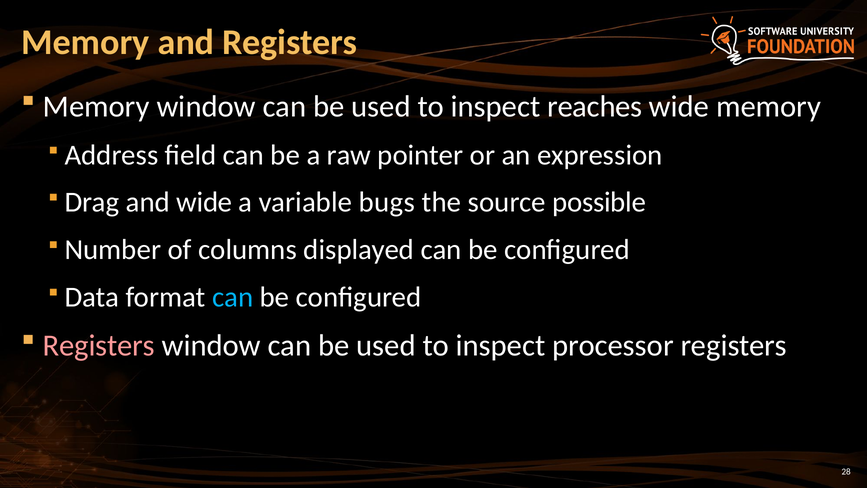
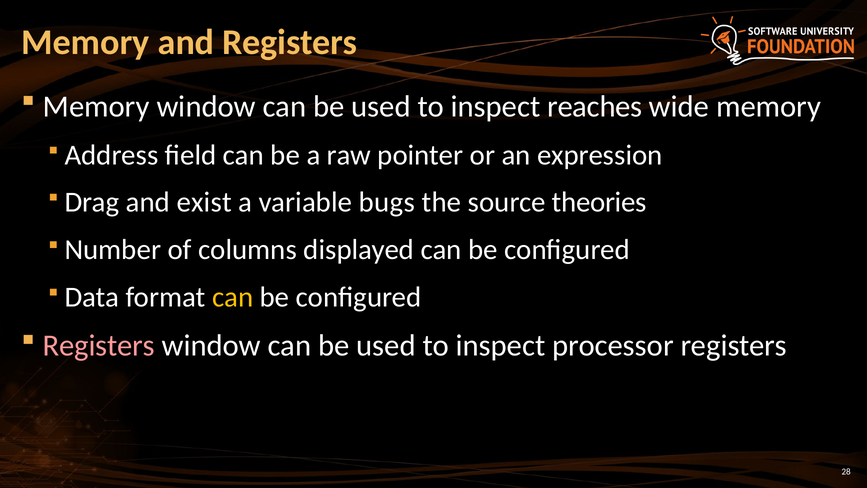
and wide: wide -> exist (204, 202)
possible: possible -> theories (599, 202)
can colour: light blue -> yellow (233, 297)
